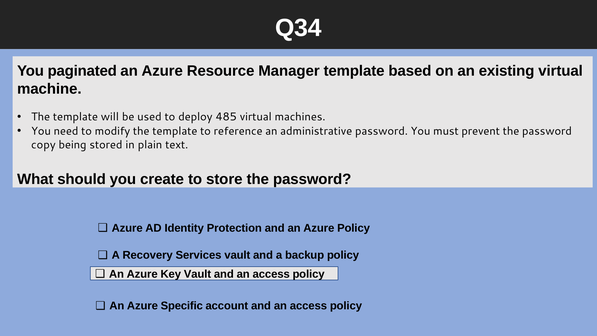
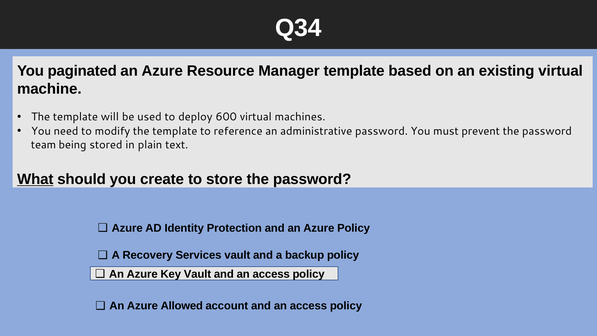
485: 485 -> 600 (226, 117)
copy: copy -> team (44, 145)
What underline: none -> present (35, 179)
Specific: Specific -> Allowed (182, 306)
